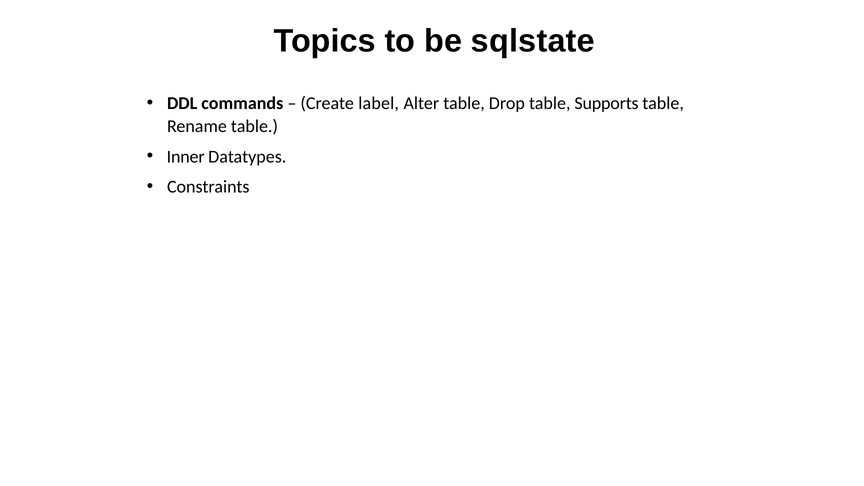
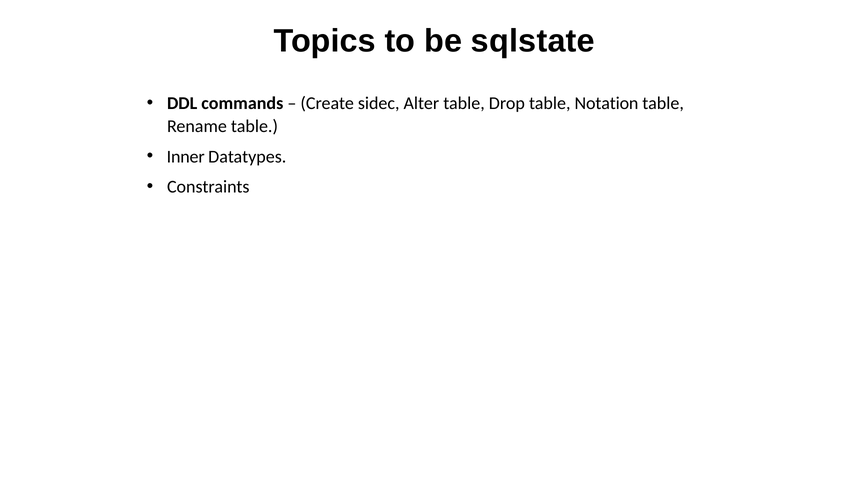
label: label -> sidec (379, 103)
Supports: Supports -> Notation (607, 103)
